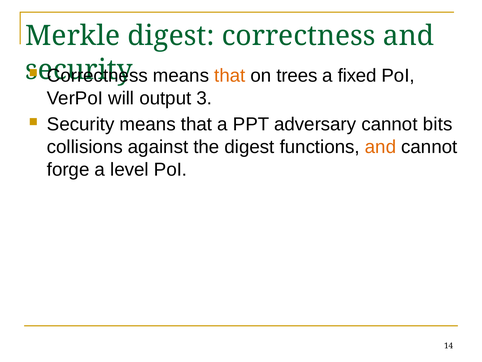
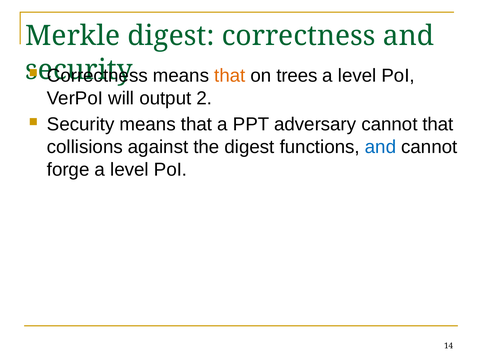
fixed: fixed -> level (357, 76)
3: 3 -> 2 (204, 98)
cannot bits: bits -> that (438, 124)
and colour: orange -> blue (380, 147)
